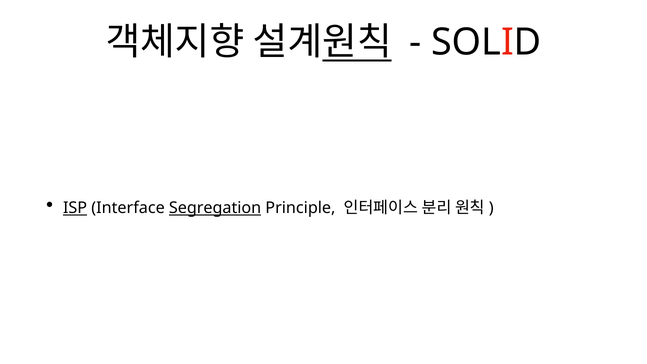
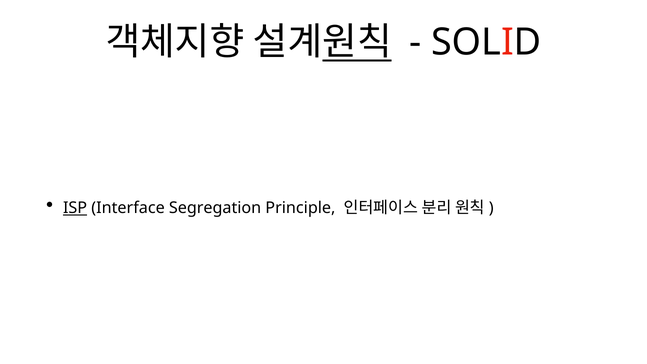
Segregation underline: present -> none (215, 208)
